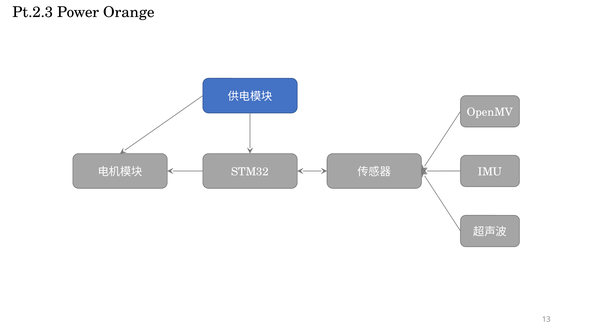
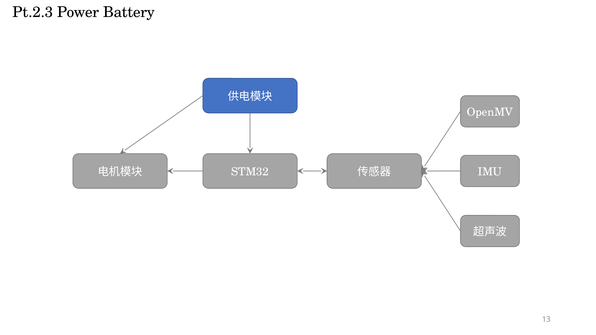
Orange: Orange -> Battery (129, 12)
